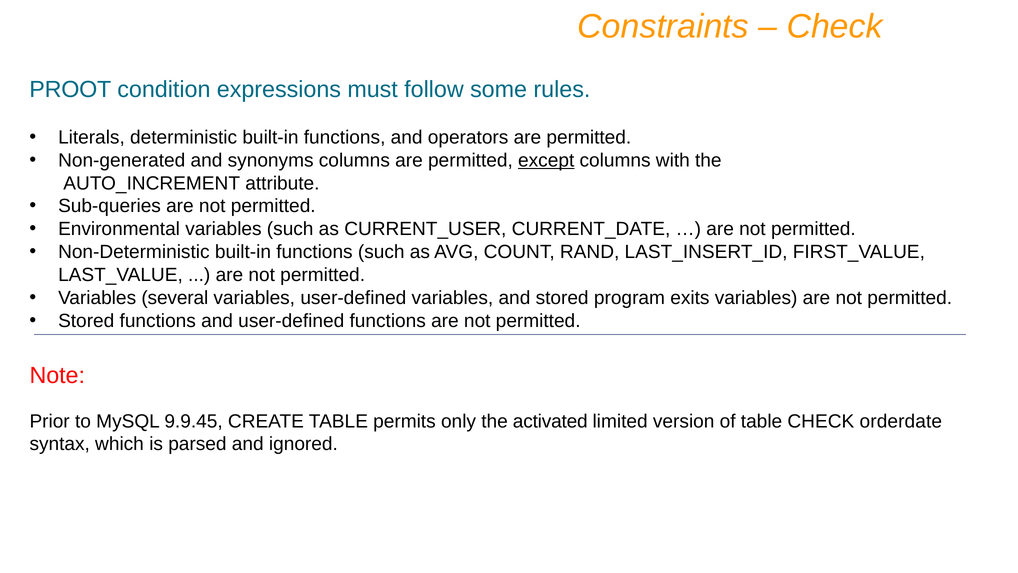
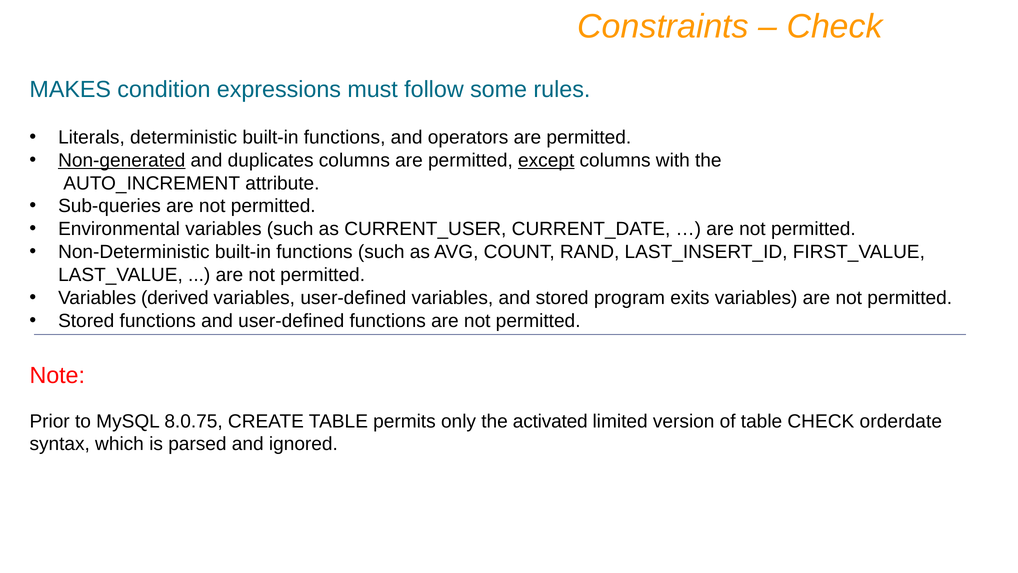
PROOT: PROOT -> MAKES (70, 89)
Non-generated underline: none -> present (122, 160)
synonyms: synonyms -> duplicates (271, 160)
several: several -> derived (175, 298)
9.9.45: 9.9.45 -> 8.0.75 (194, 421)
